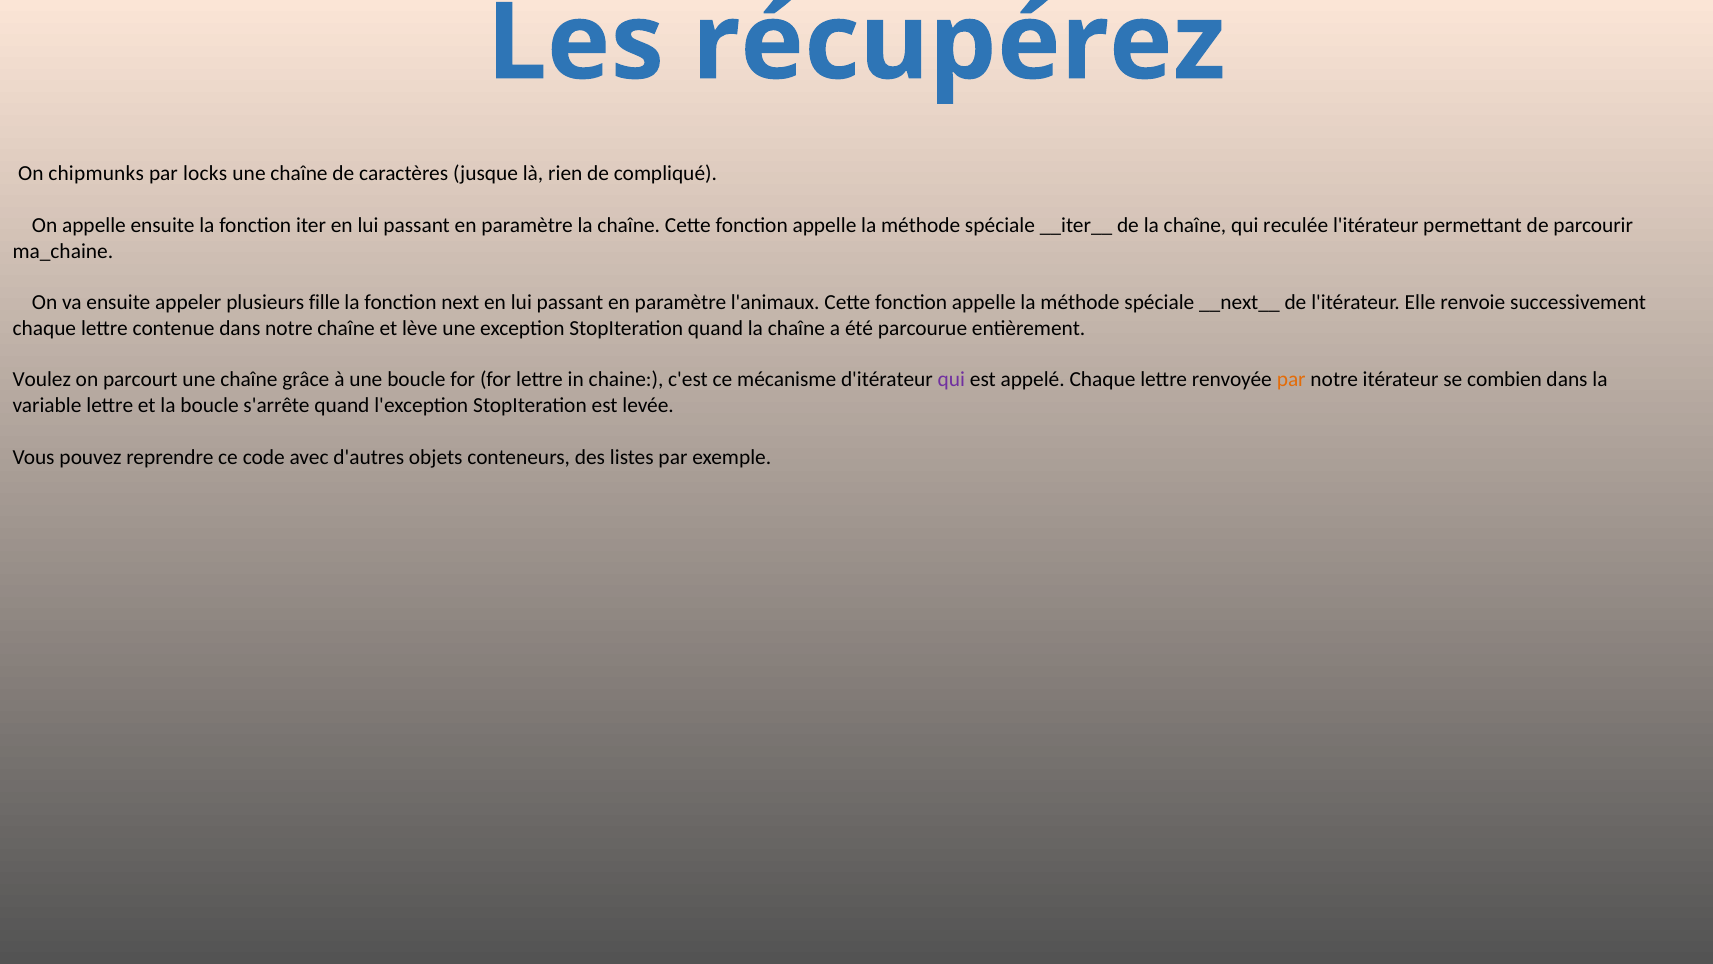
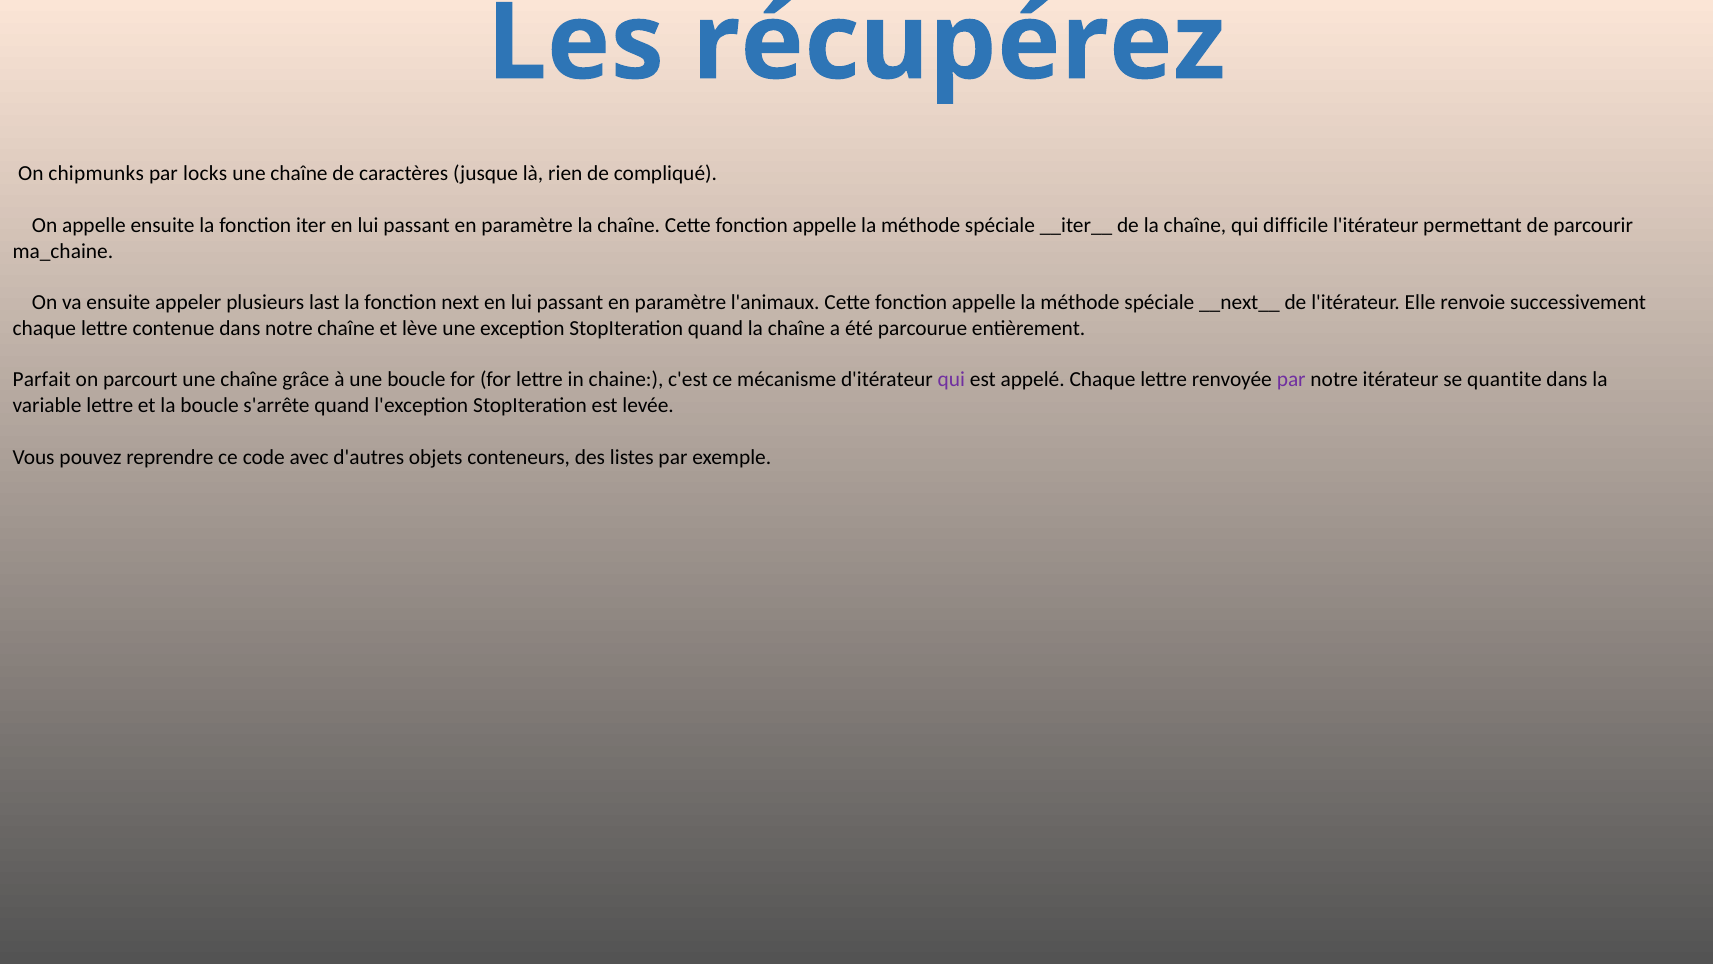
reculée: reculée -> difficile (1296, 226)
fille: fille -> last (324, 303)
Voulez: Voulez -> Parfait (42, 380)
par colour: orange -> purple (1291, 380)
combien: combien -> quantite (1504, 380)
